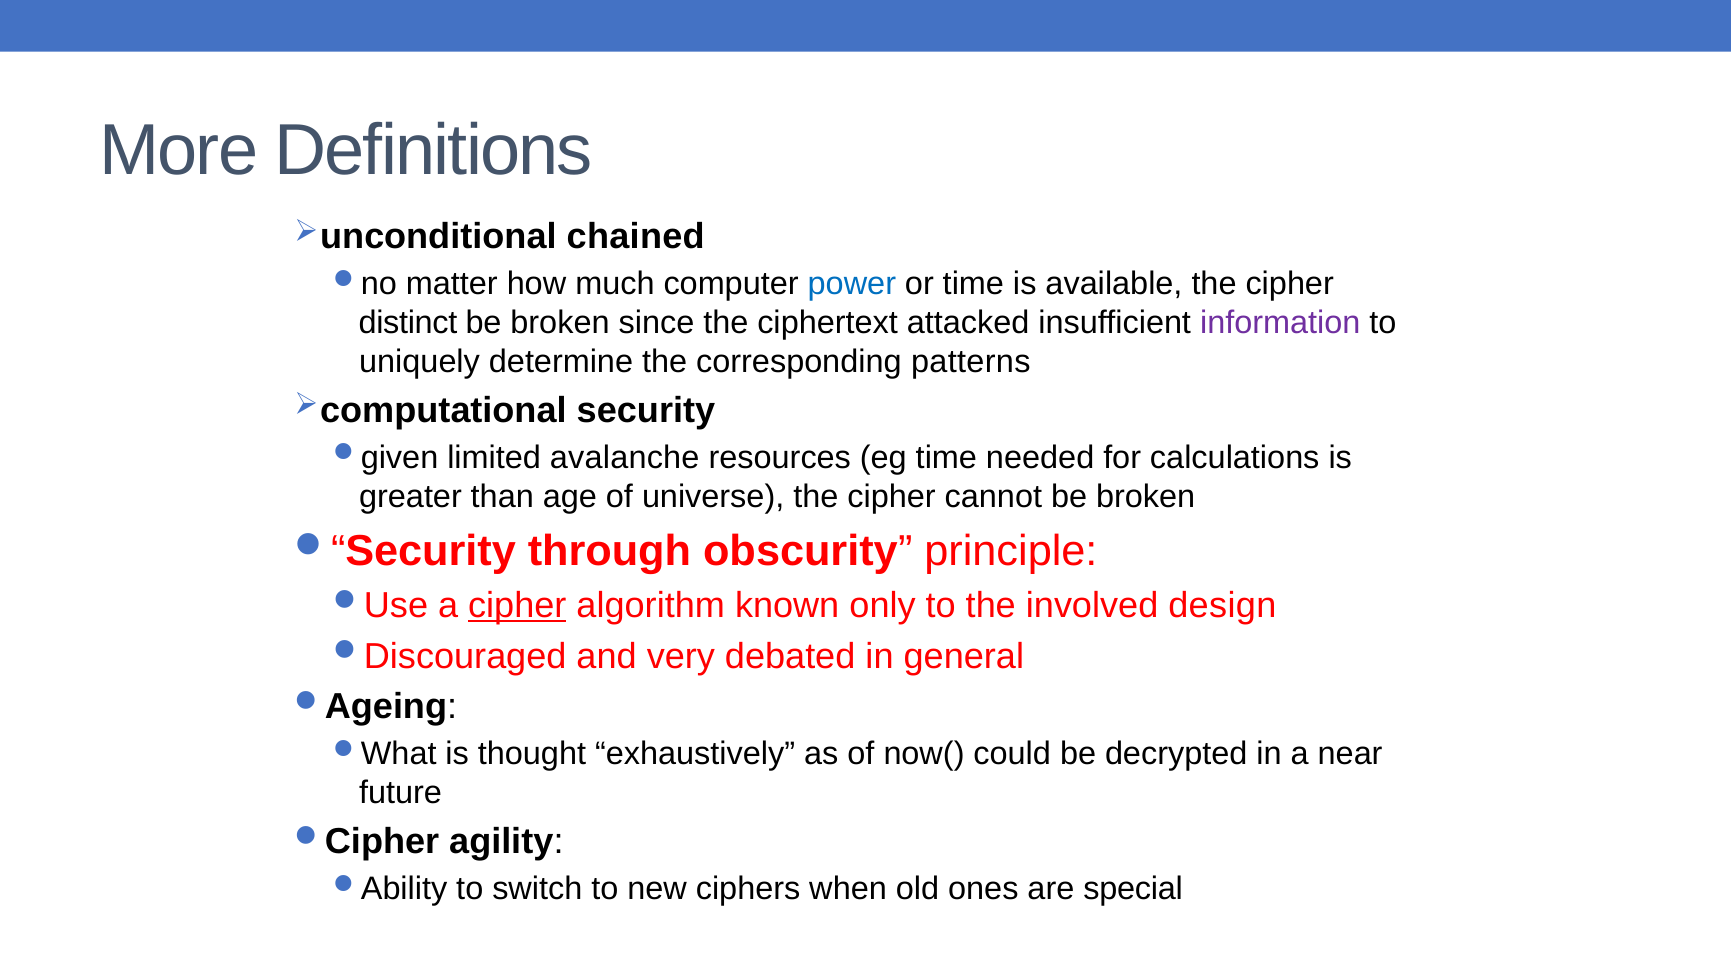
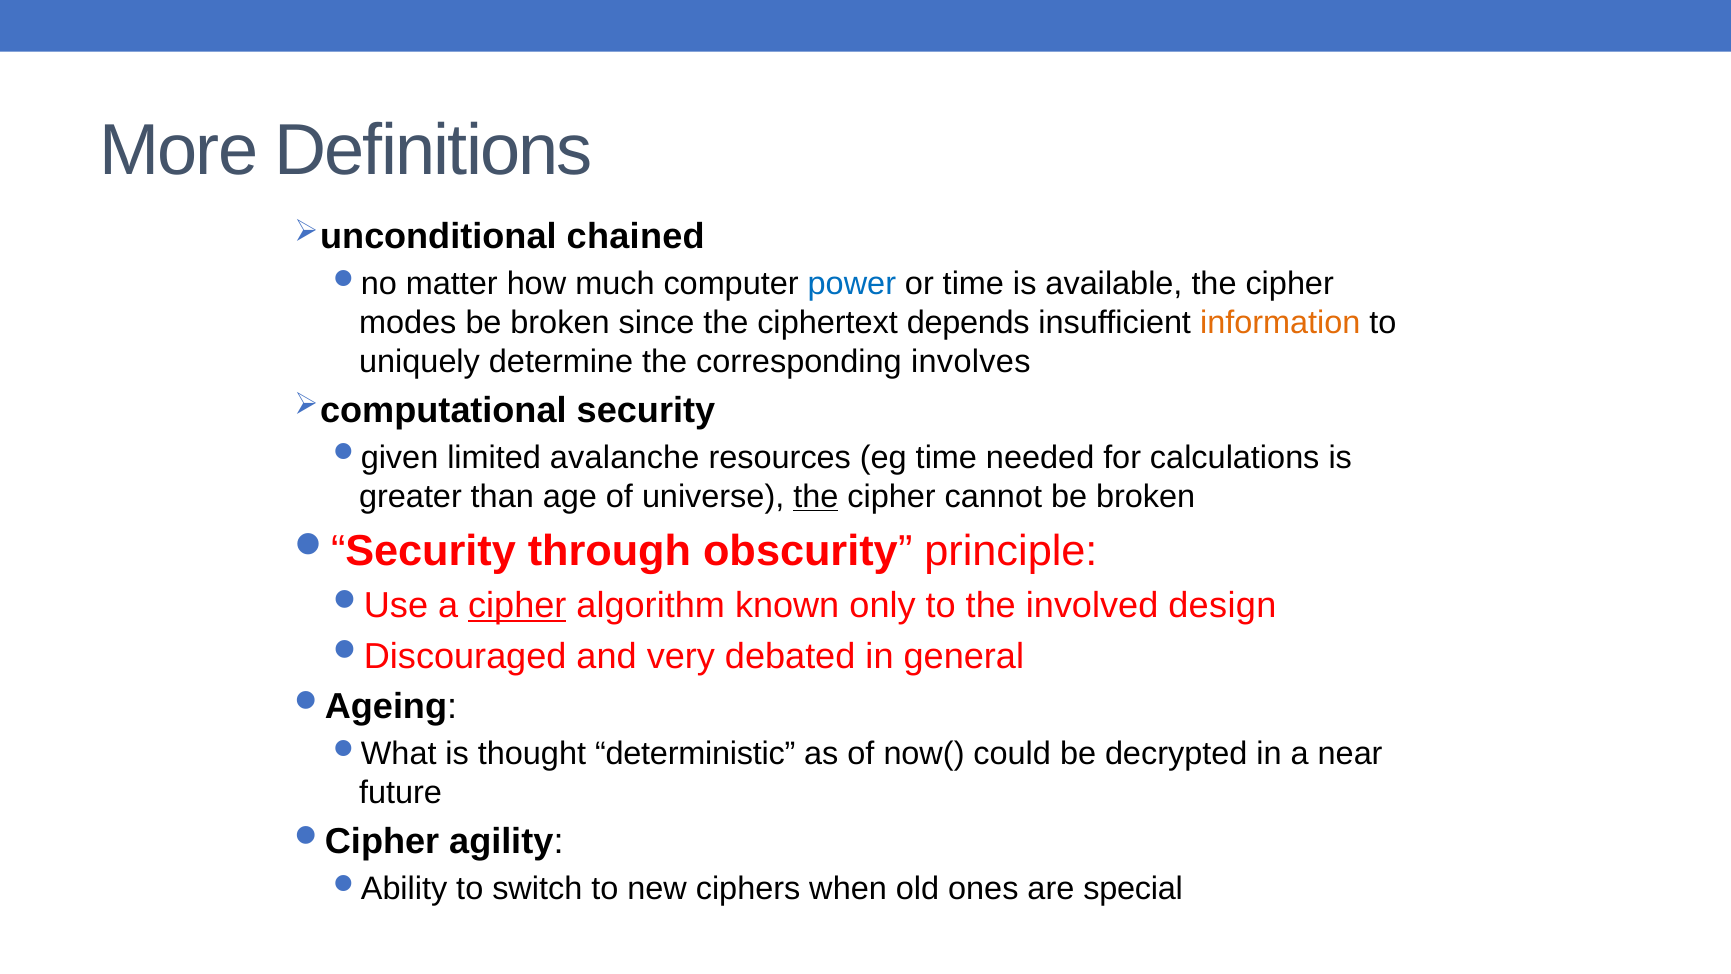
distinct: distinct -> modes (408, 323)
attacked: attacked -> depends (968, 323)
information colour: purple -> orange (1280, 323)
patterns: patterns -> involves (971, 361)
the underline: none -> present (816, 496)
exhaustively: exhaustively -> deterministic (695, 754)
